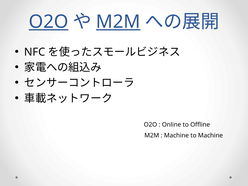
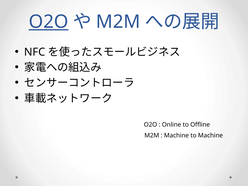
M2M underline: present -> none (118, 22)
